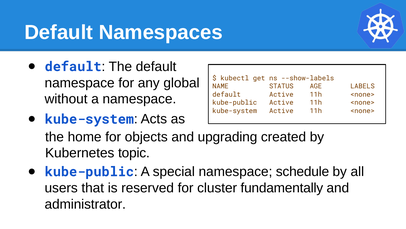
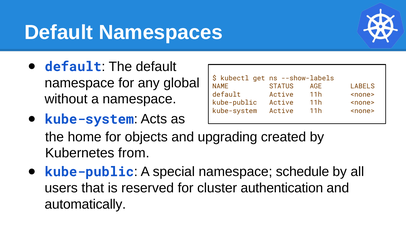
topic: topic -> from (134, 153)
fundamentally: fundamentally -> authentication (282, 188)
administrator: administrator -> automatically (85, 204)
